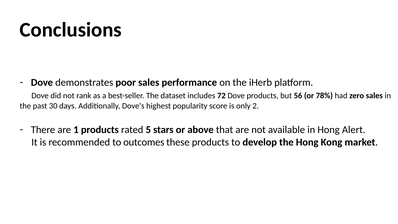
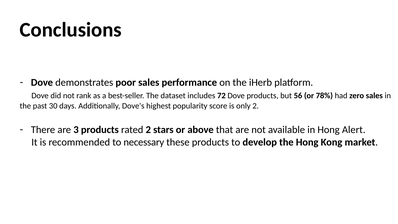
1: 1 -> 3 (76, 130)
rated 5: 5 -> 2 (148, 130)
outcomes: outcomes -> necessary (144, 142)
